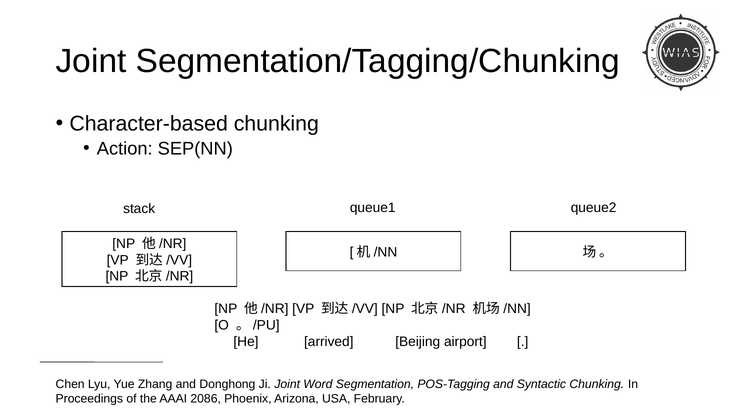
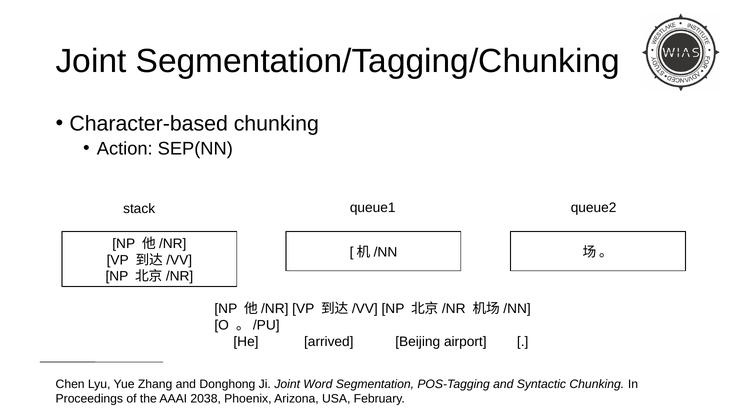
2086: 2086 -> 2038 (206, 399)
